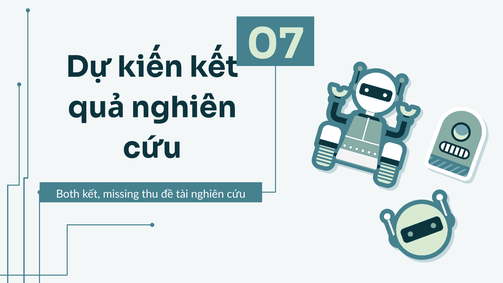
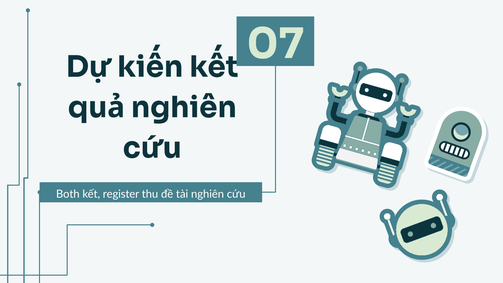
missing: missing -> register (121, 194)
